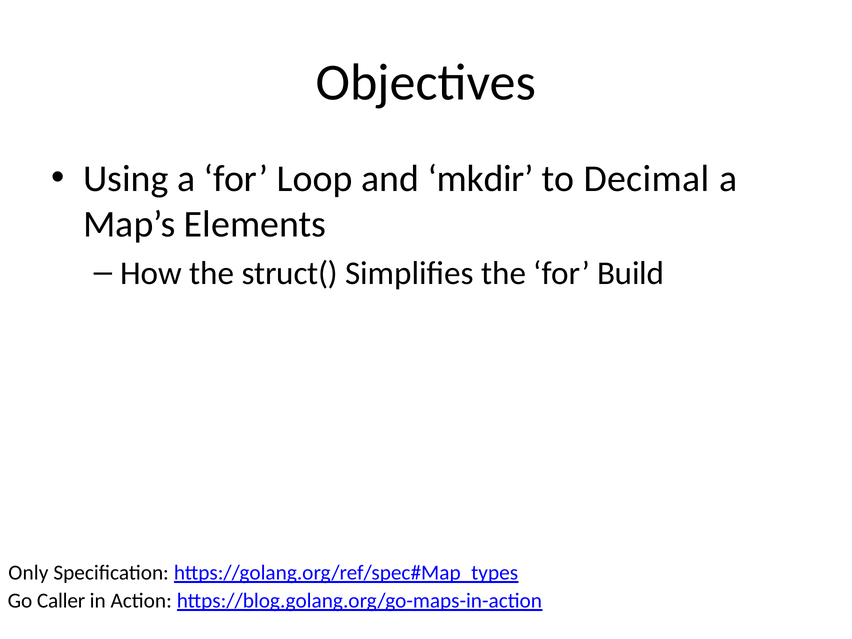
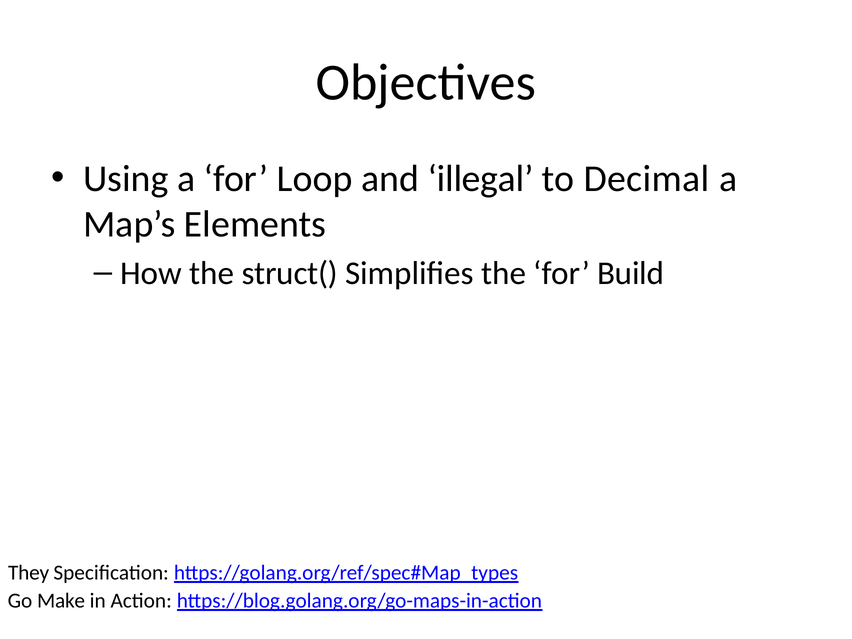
mkdir: mkdir -> illegal (481, 179)
Only: Only -> They (29, 573)
Caller: Caller -> Make (61, 601)
